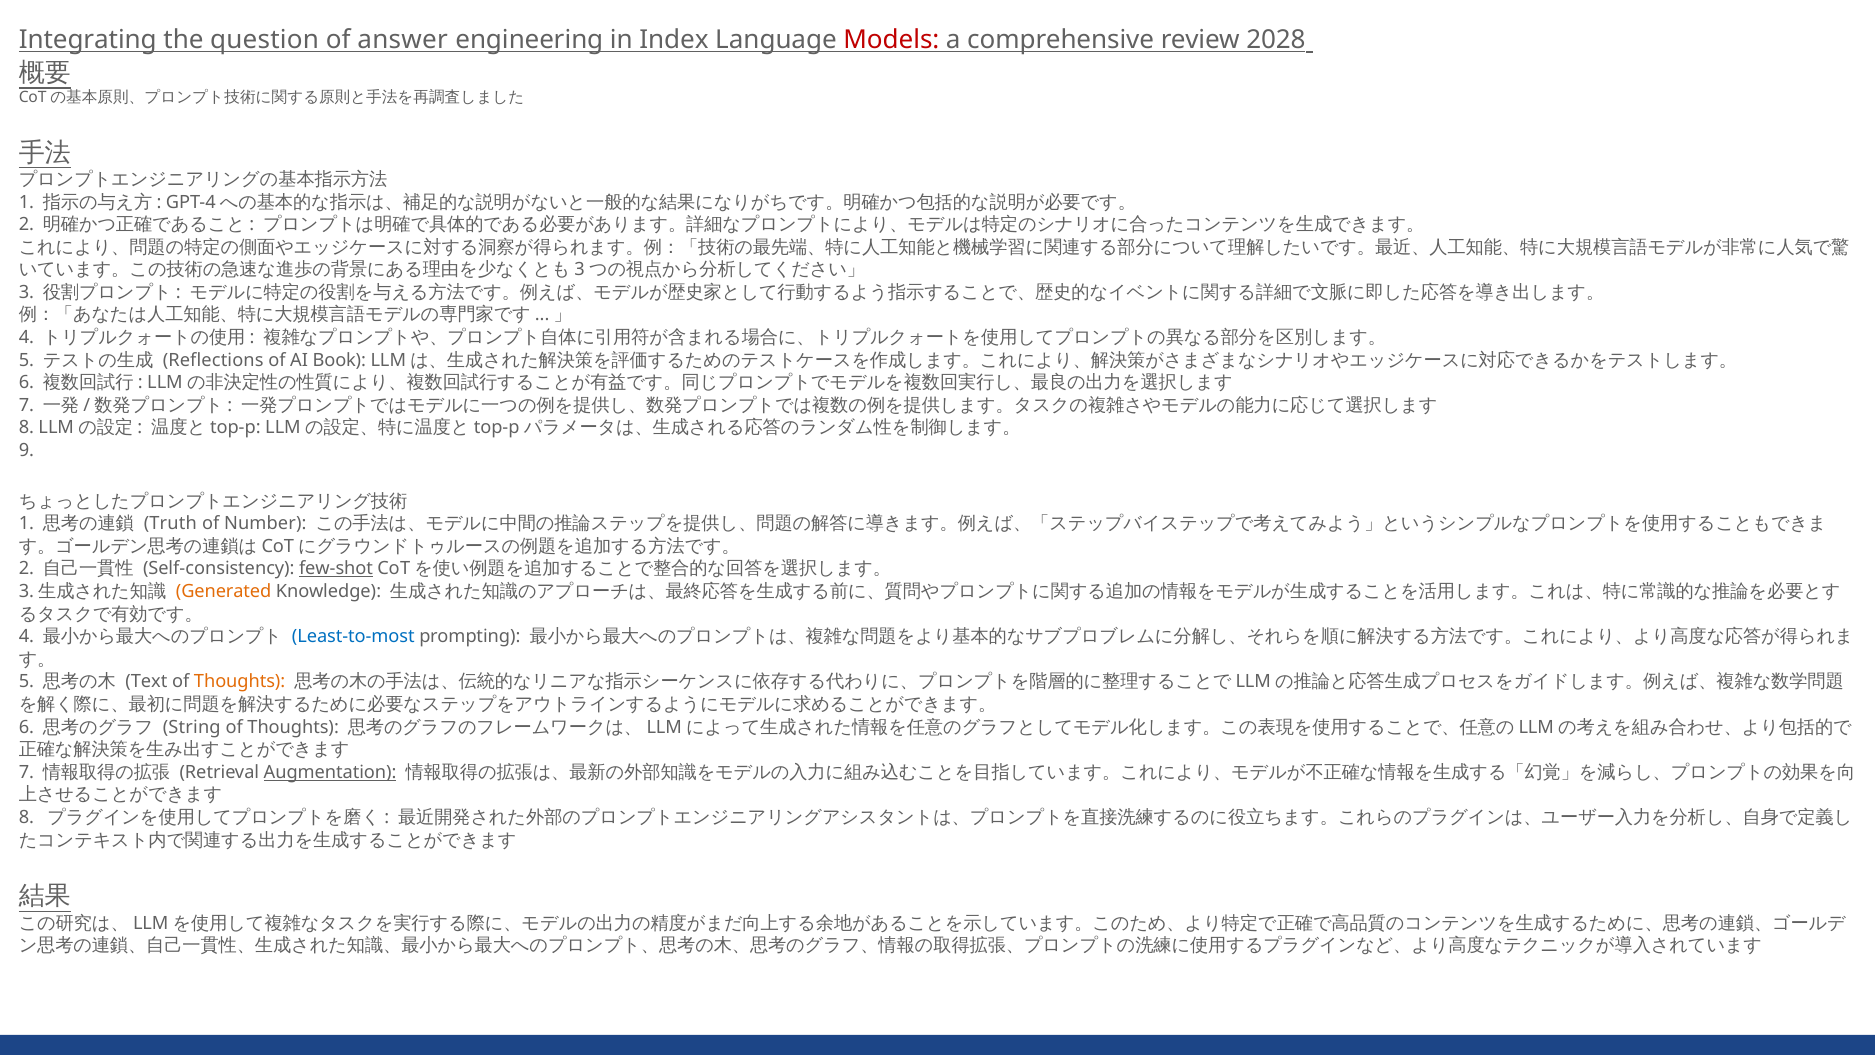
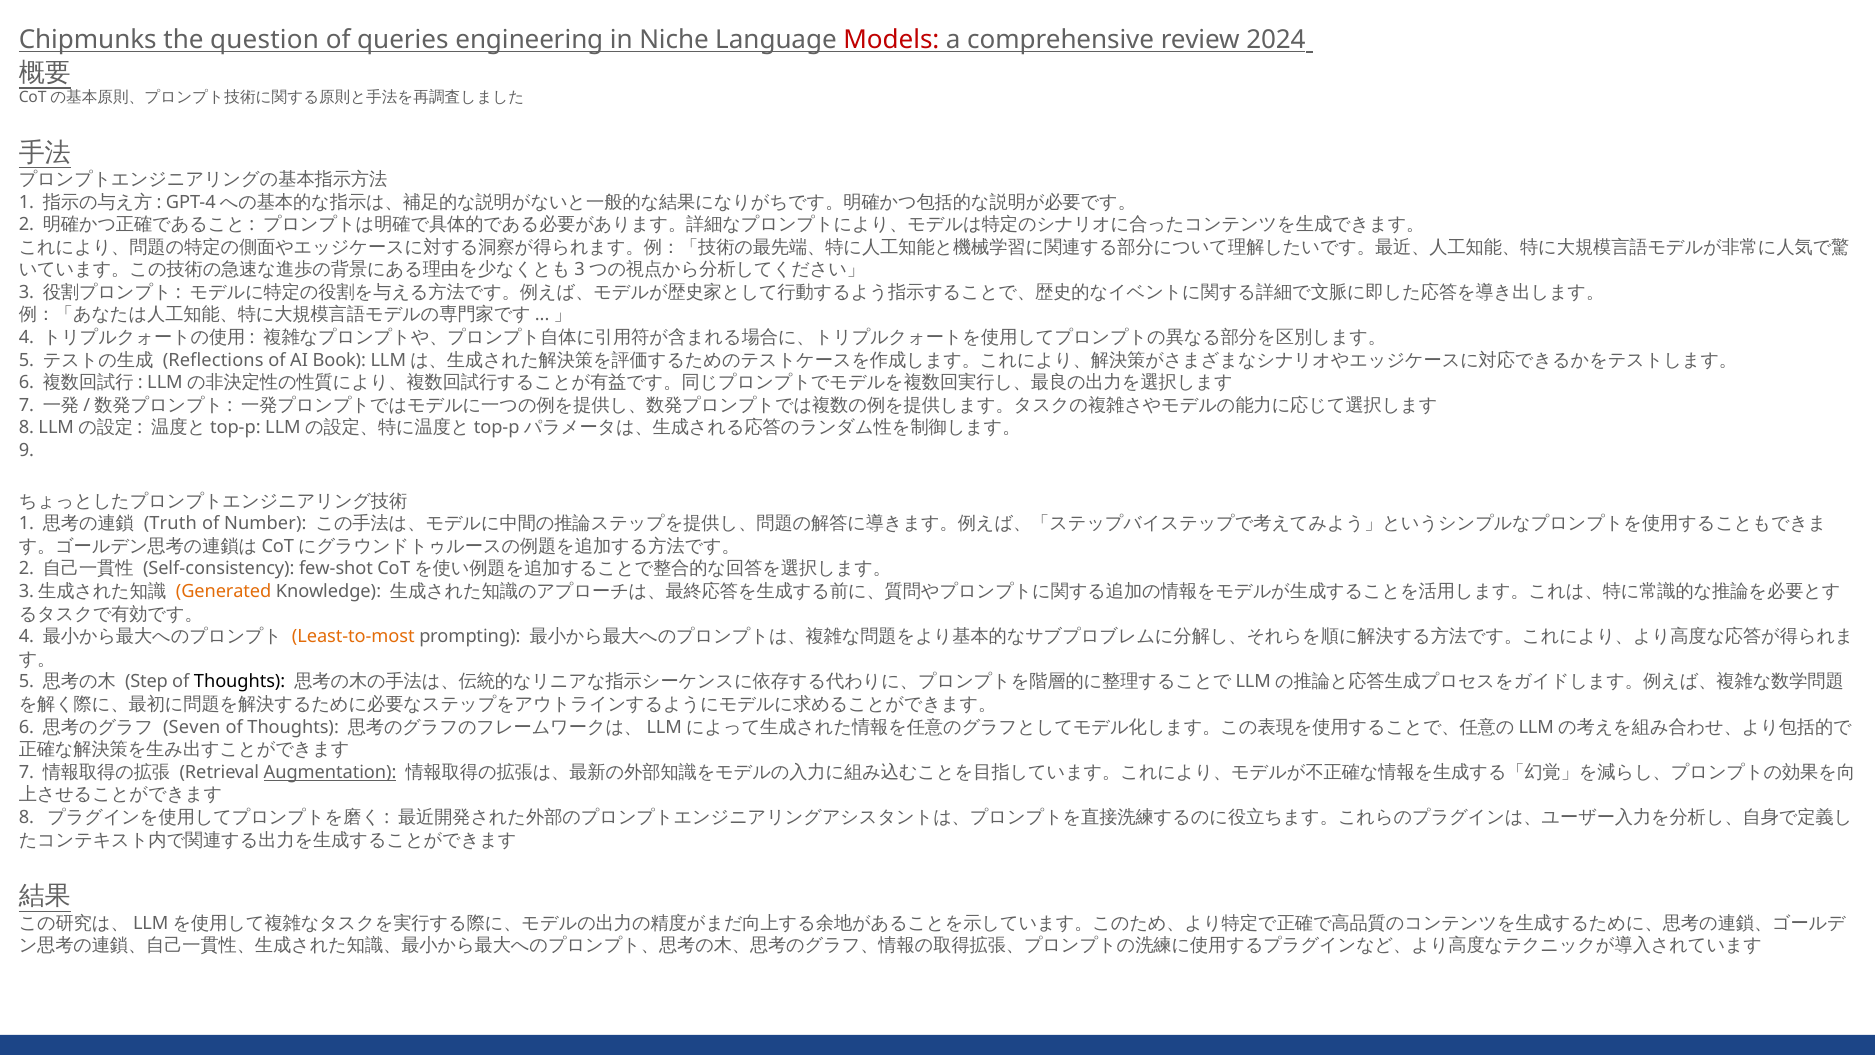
Integrating: Integrating -> Chipmunks (88, 40)
answer: answer -> queries (403, 40)
Index: Index -> Niche (674, 40)
2028: 2028 -> 2024 (1276, 40)
few-shot underline: present -> none (336, 569)
Least-to-most colour: blue -> orange (353, 637)
Text: Text -> Step (146, 682)
Thoughts colour: orange -> black (240, 682)
String: String -> Seven (192, 727)
